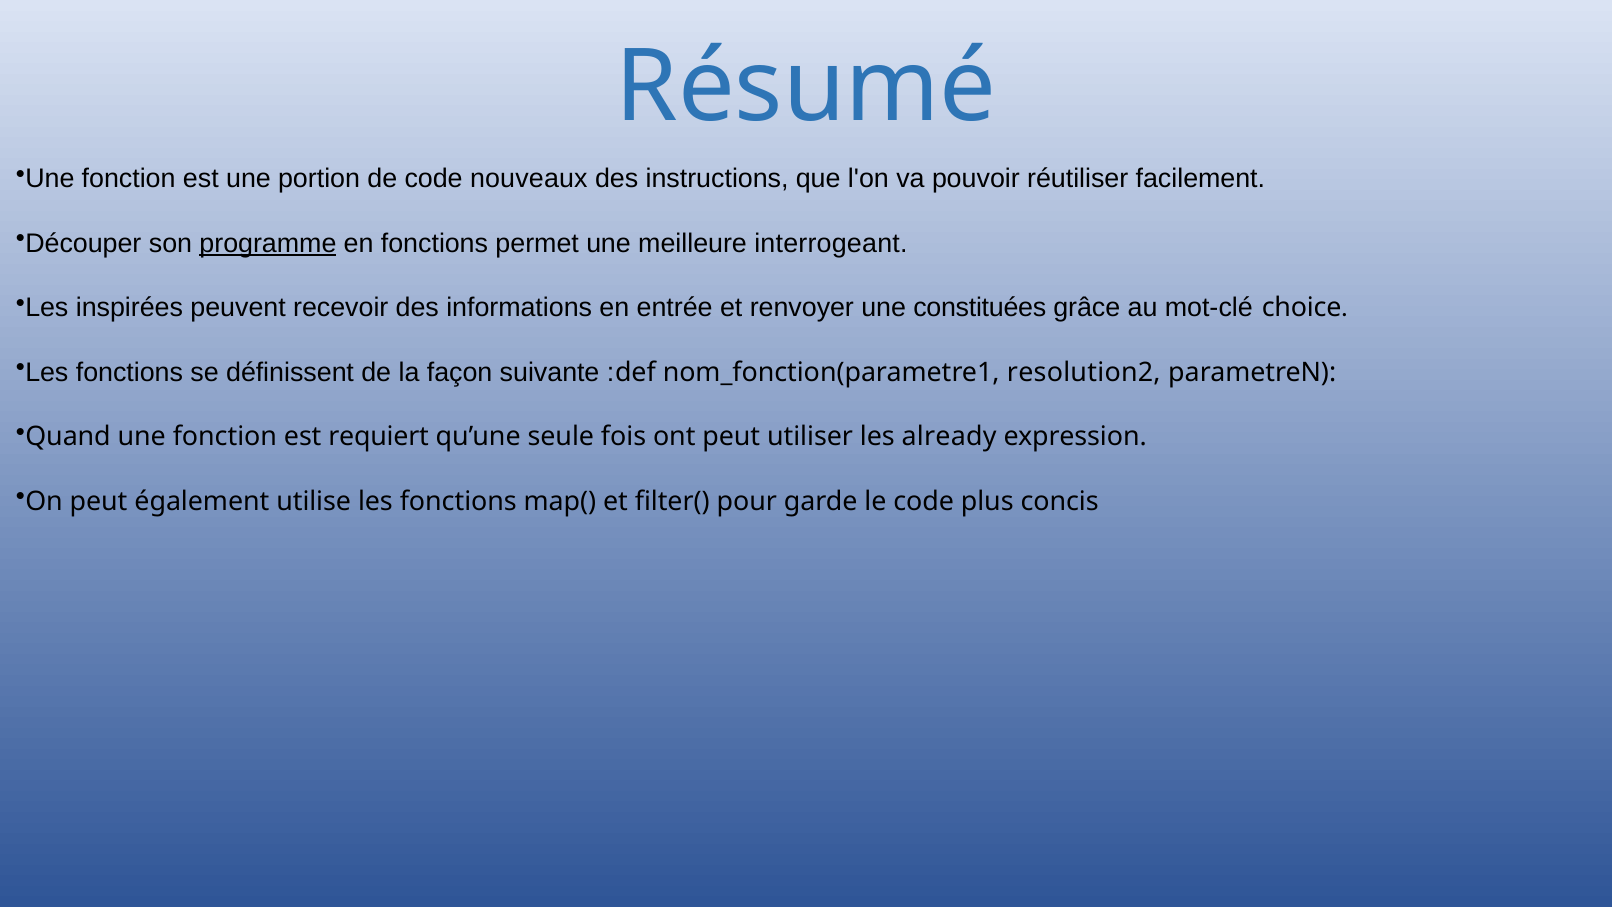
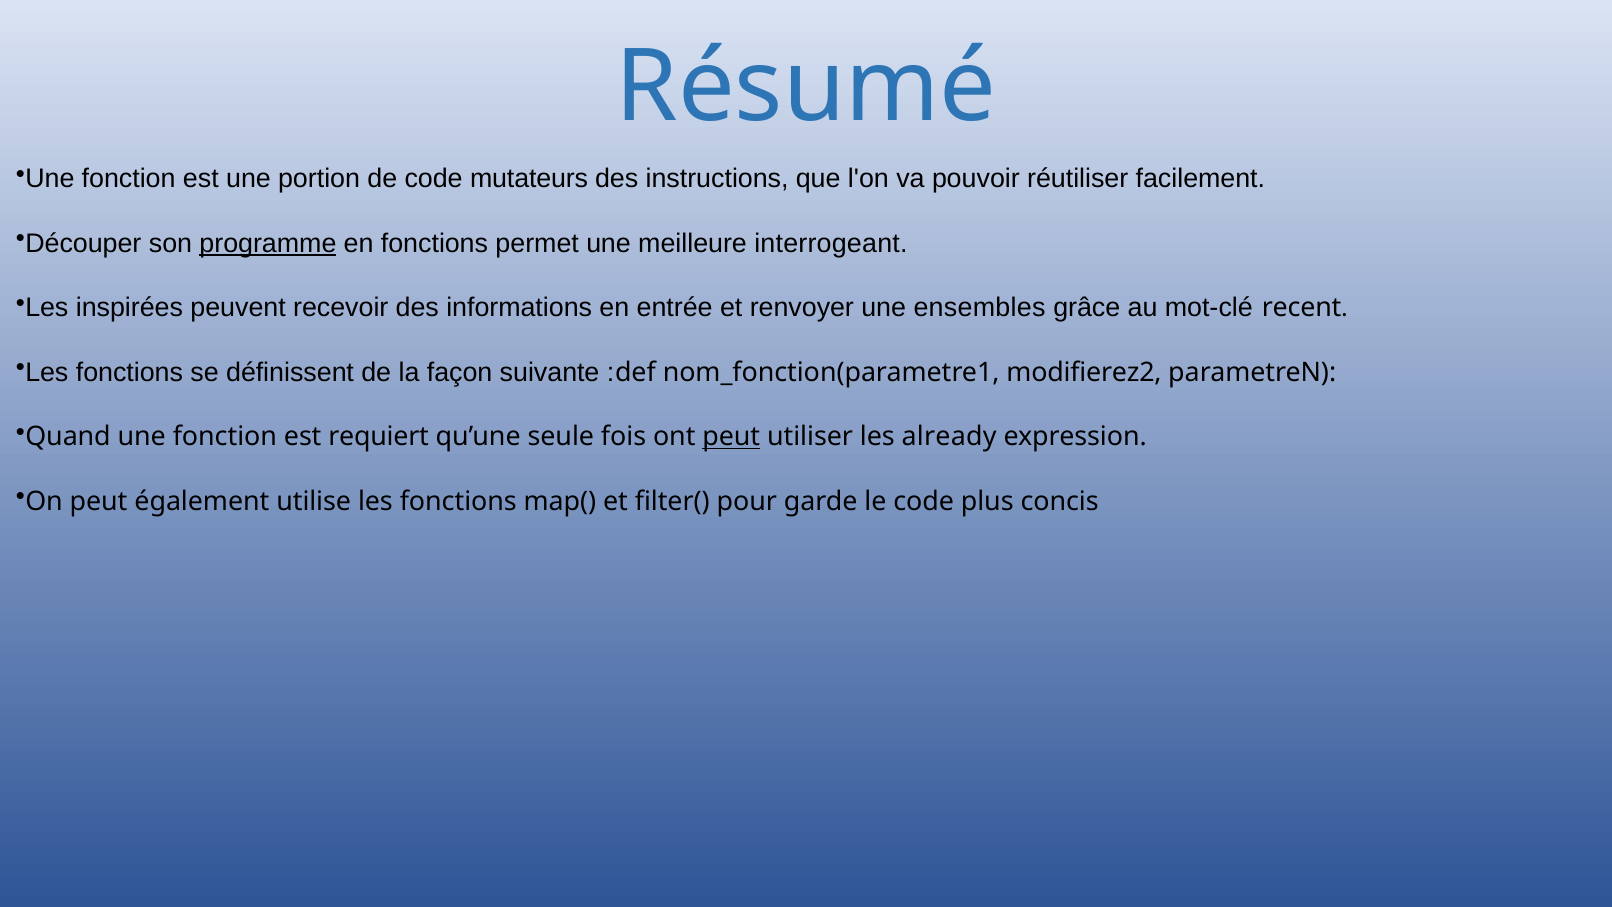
nouveaux: nouveaux -> mutateurs (529, 179)
constituées: constituées -> ensembles (980, 308)
choice: choice -> recent (1302, 308)
resolution2: resolution2 -> modifierez2 (1084, 372)
peut underline: none -> present (731, 437)
